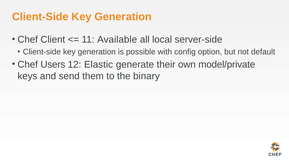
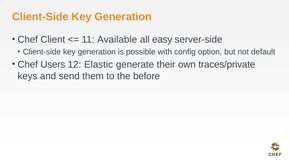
local: local -> easy (162, 39)
model/private: model/private -> traces/private (227, 64)
binary: binary -> before (147, 76)
